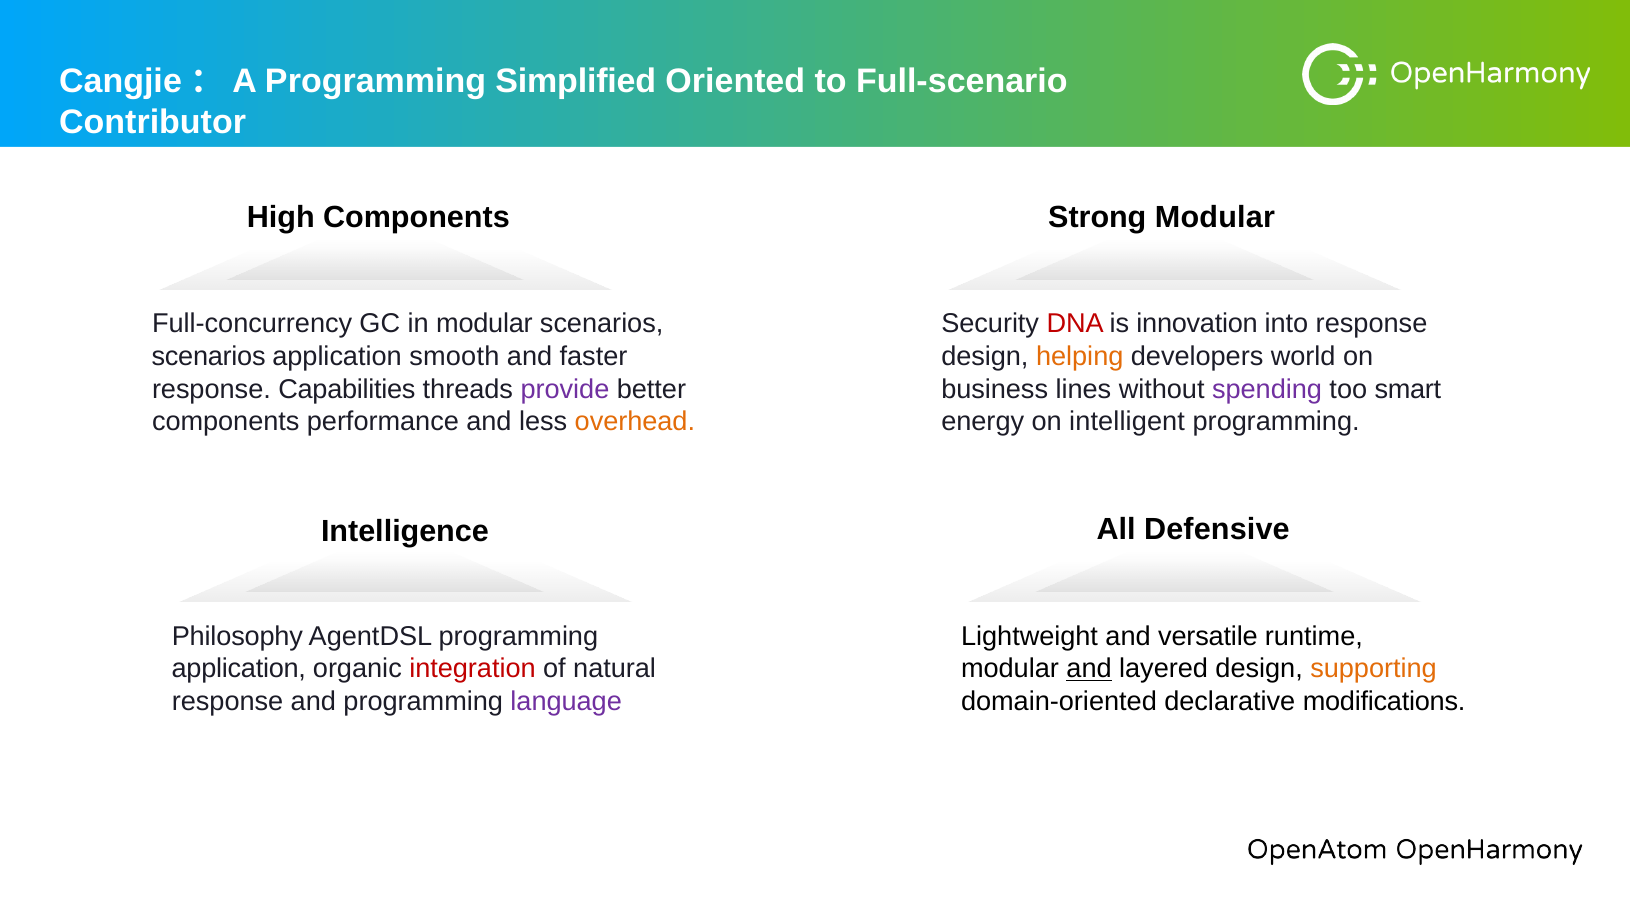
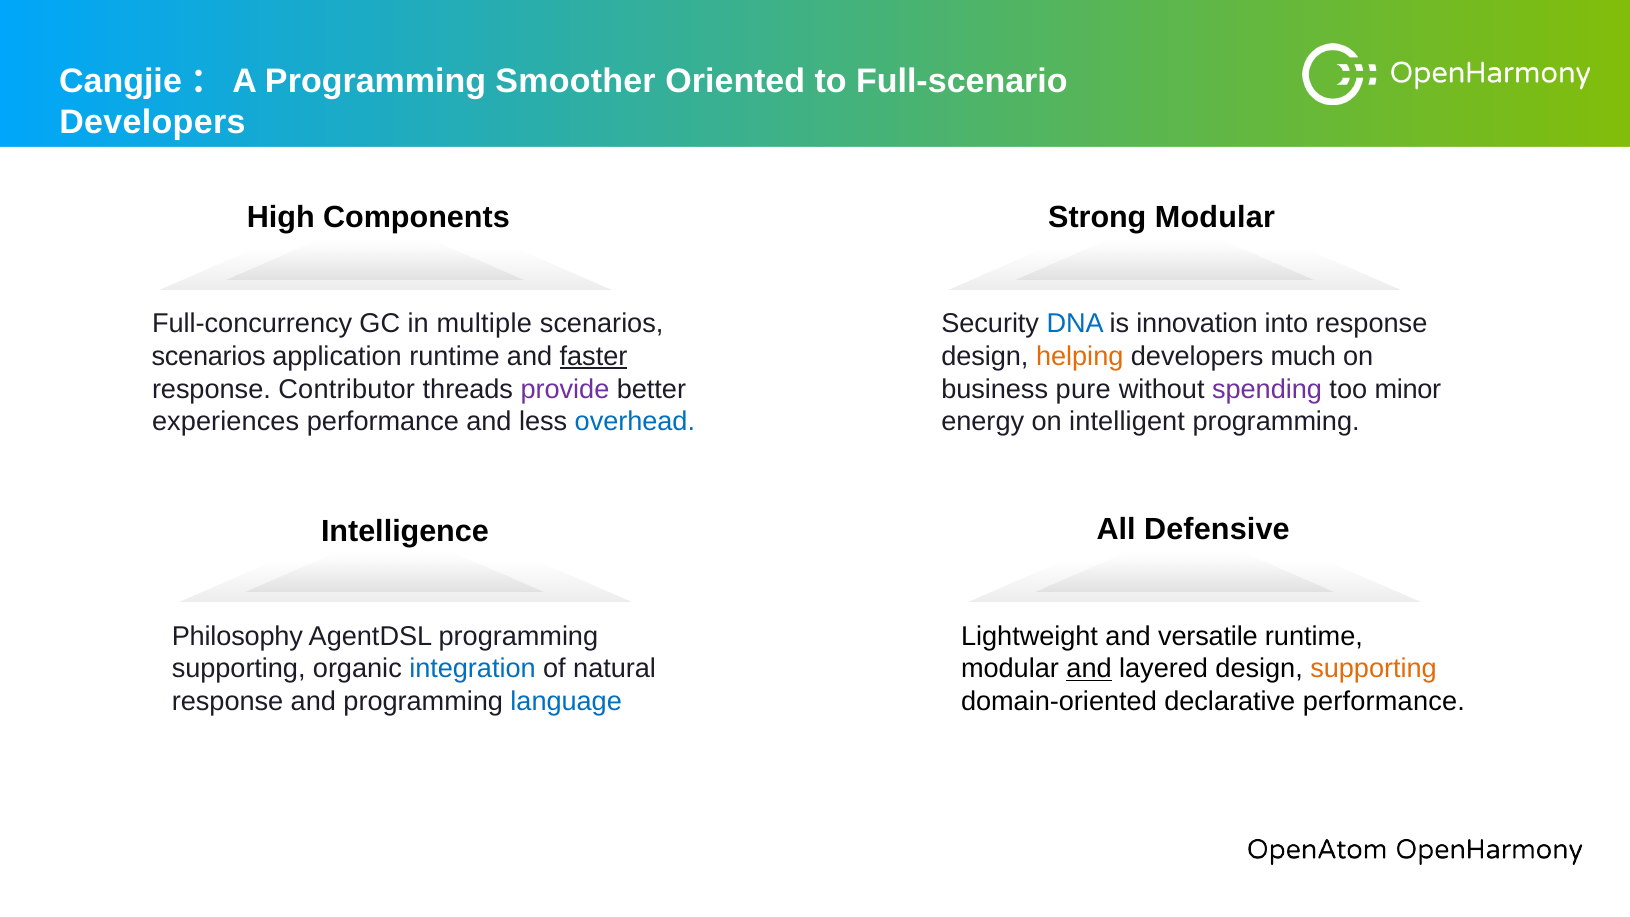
Simplified: Simplified -> Smoother (576, 81)
Contributor: Contributor -> Developers (152, 122)
in modular: modular -> multiple (484, 324)
DNA colour: red -> blue (1075, 324)
application smooth: smooth -> runtime (454, 356)
faster underline: none -> present (594, 356)
world: world -> much (1303, 356)
Capabilities: Capabilities -> Contributor (347, 389)
lines: lines -> pure (1083, 389)
smart: smart -> minor (1408, 389)
components: components -> experiences (226, 422)
overhead colour: orange -> blue (635, 422)
application: application -> supporting (239, 669)
integration colour: red -> blue (472, 669)
language colour: purple -> blue (566, 701)
declarative modifications: modifications -> performance (1384, 701)
